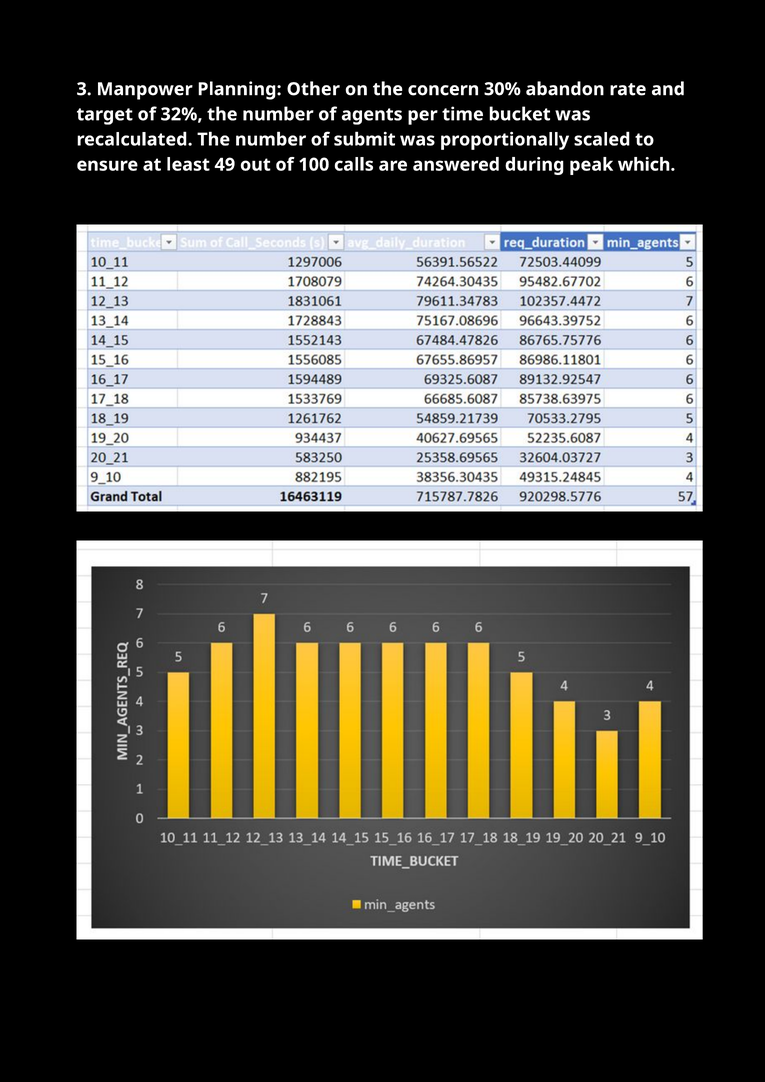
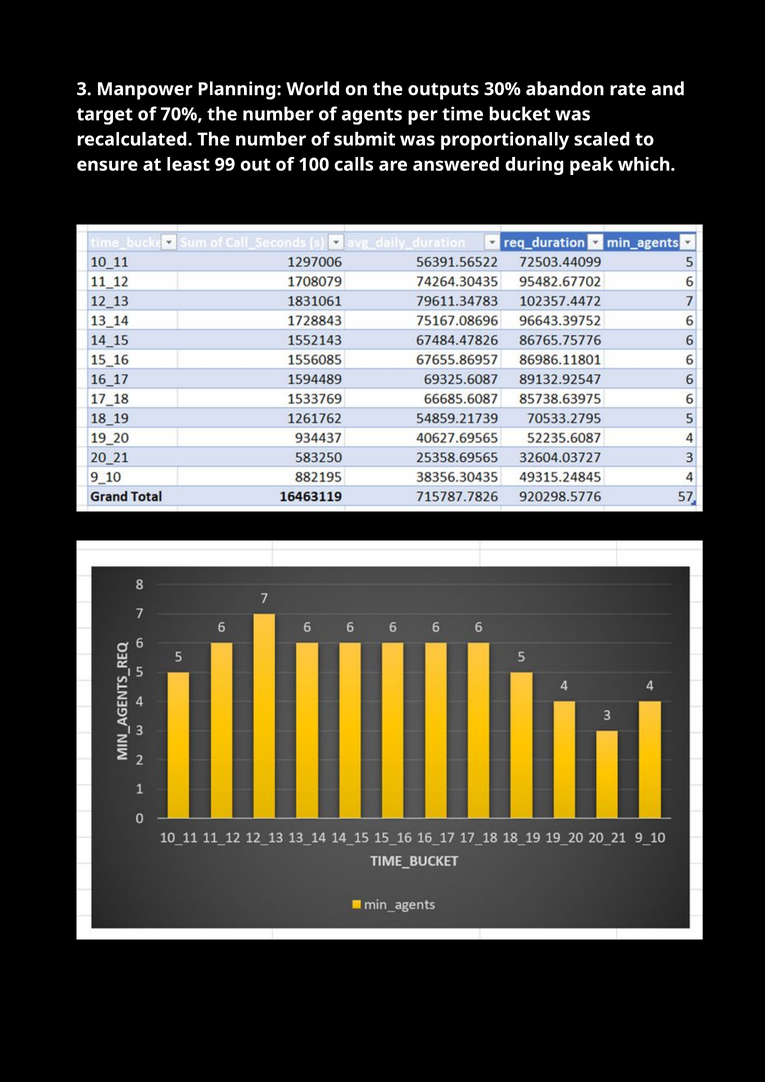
Other: Other -> World (313, 89)
concern: concern -> outputs (443, 89)
32%: 32% -> 70% (182, 114)
49: 49 -> 99 (225, 165)
